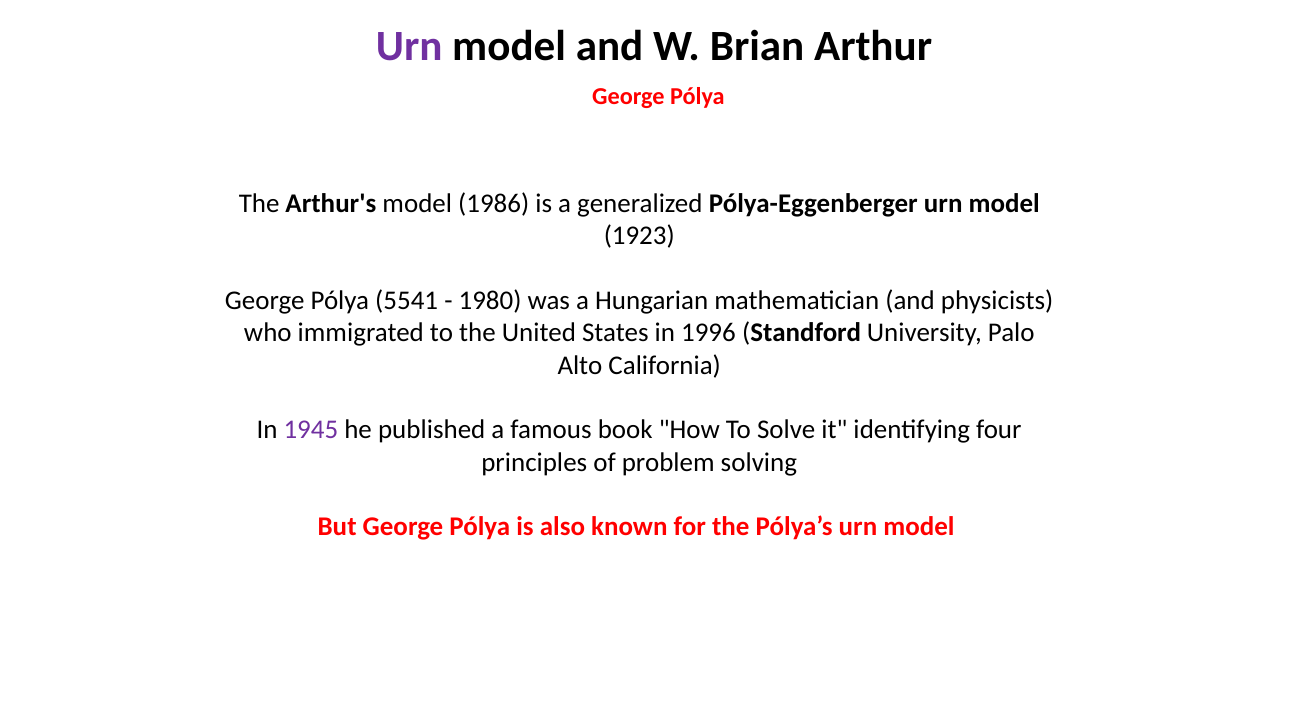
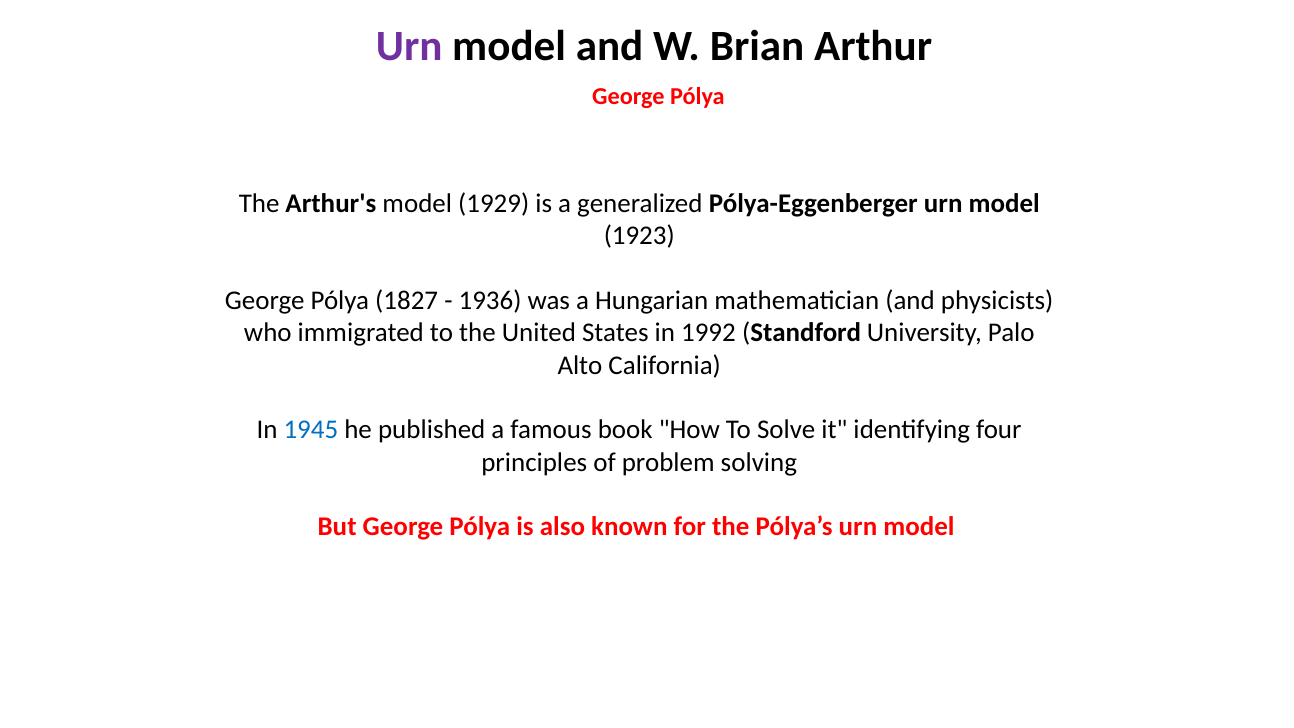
1986: 1986 -> 1929 (494, 203)
5541: 5541 -> 1827 (407, 300)
1980: 1980 -> 1936 (490, 300)
1996: 1996 -> 1992 (708, 333)
1945 colour: purple -> blue (311, 430)
